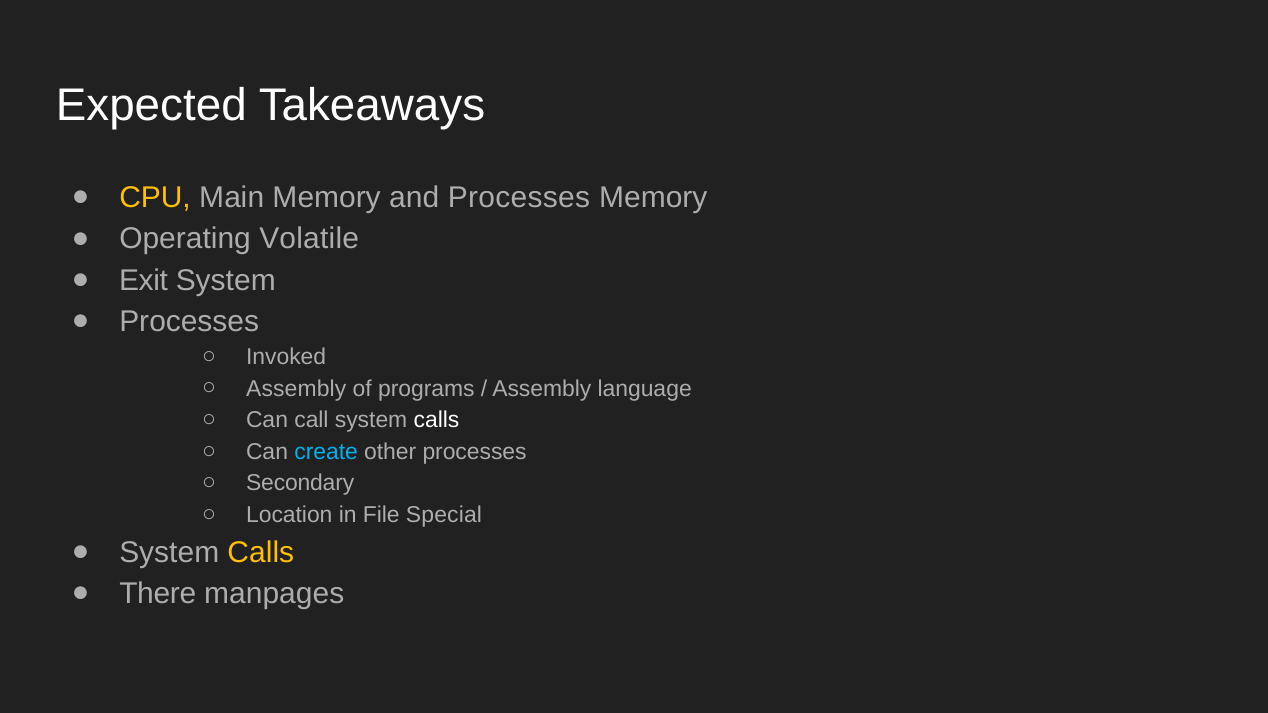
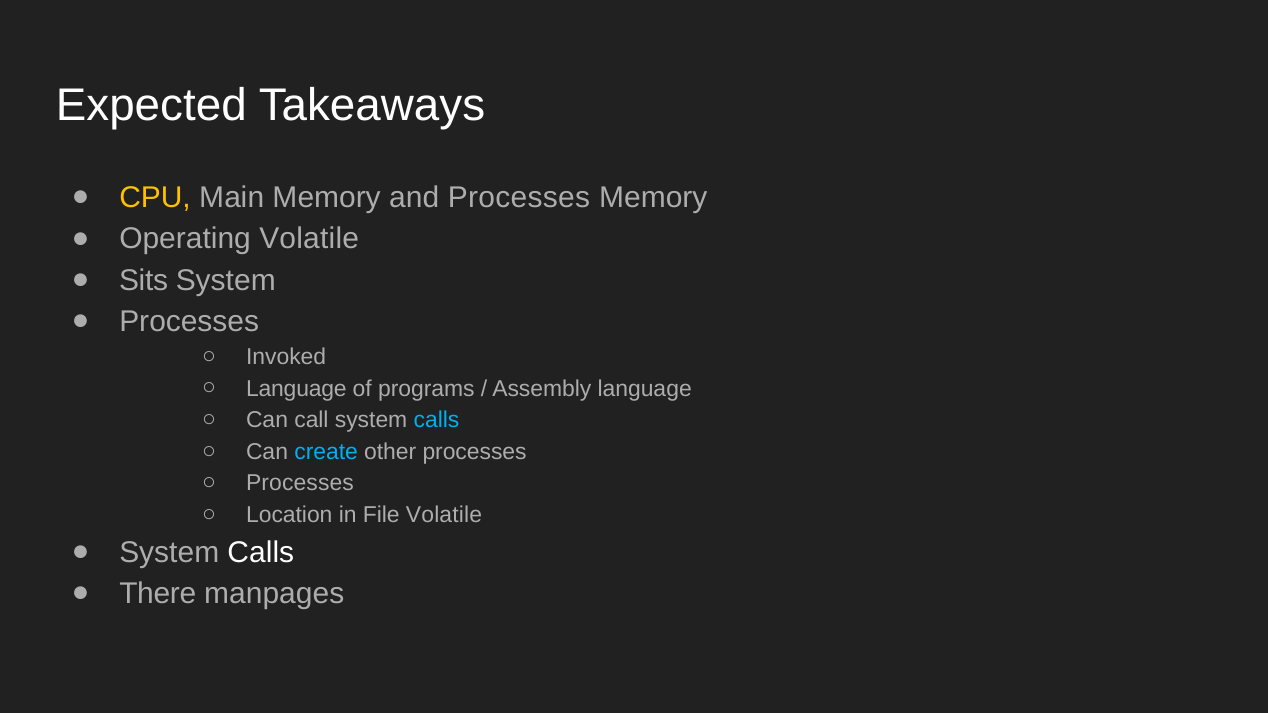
Exit: Exit -> Sits (144, 280)
Assembly: Assembly -> Language (296, 389)
calls colour: white -> light blue (436, 420)
Secondary: Secondary -> Processes (300, 483)
File Special: Special -> Volatile (444, 515)
Calls colour: yellow -> white (261, 553)
